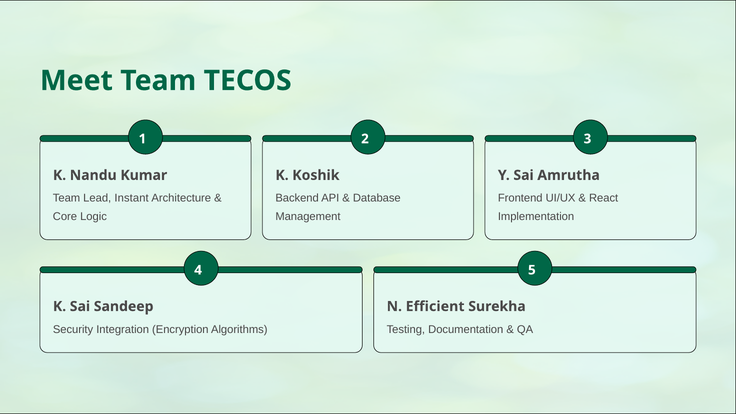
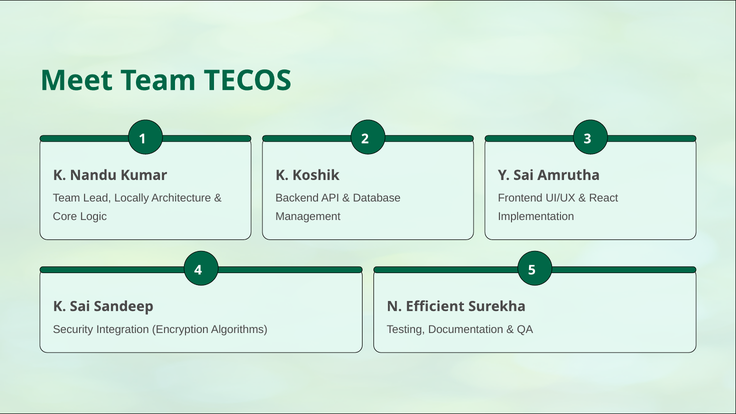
Instant: Instant -> Locally (132, 198)
